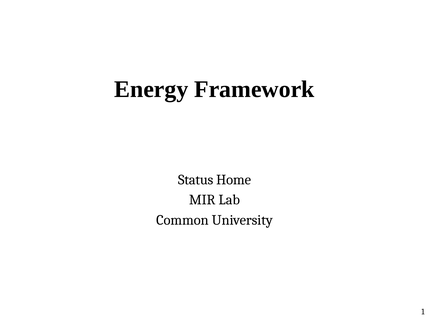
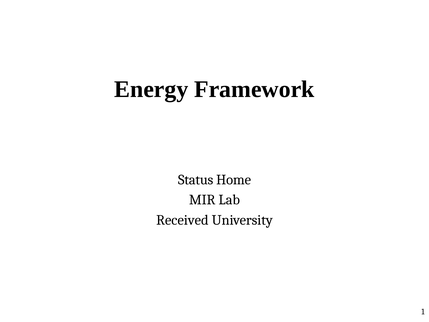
Common: Common -> Received (182, 220)
